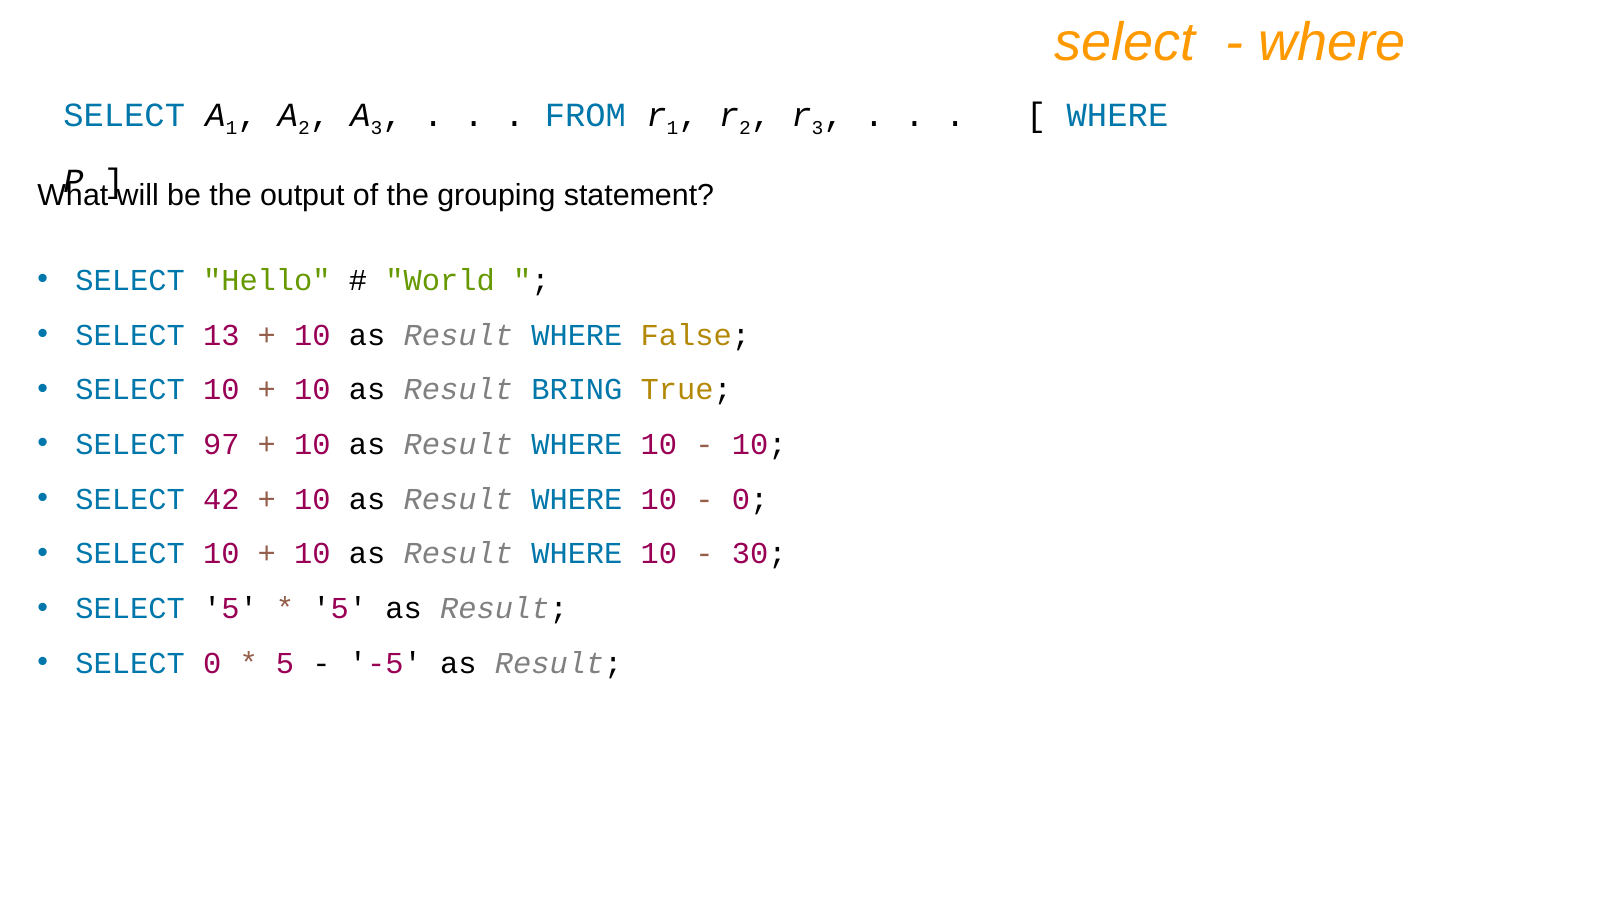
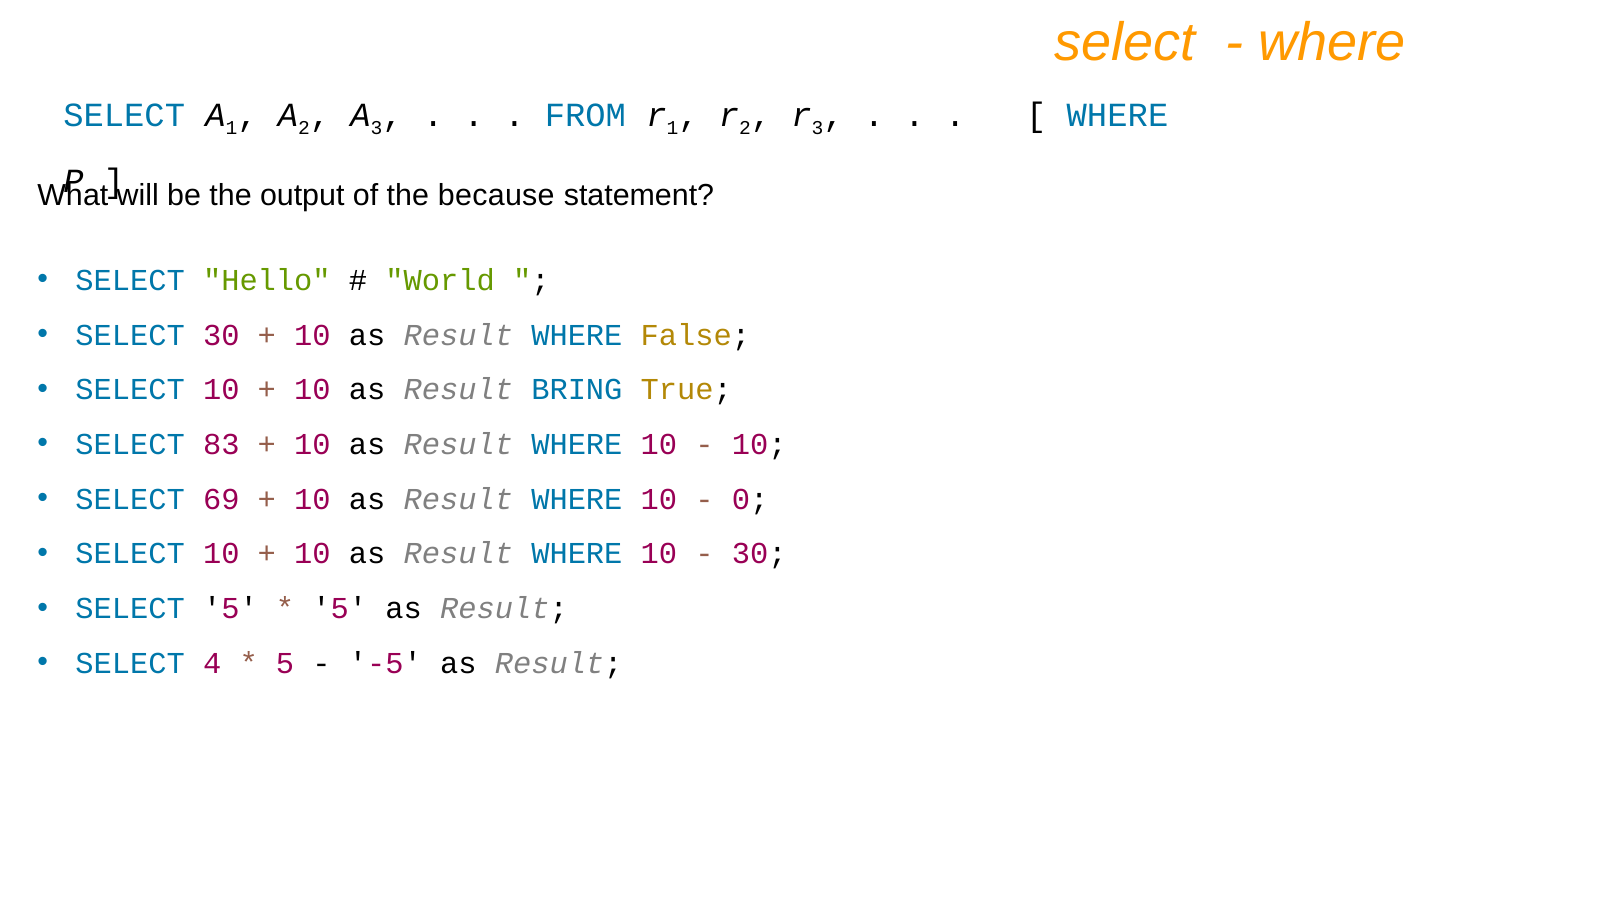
grouping: grouping -> because (496, 195)
SELECT 13: 13 -> 30 (221, 335)
97: 97 -> 83 (221, 444)
42: 42 -> 69 (221, 499)
SELECT 0: 0 -> 4 (212, 663)
